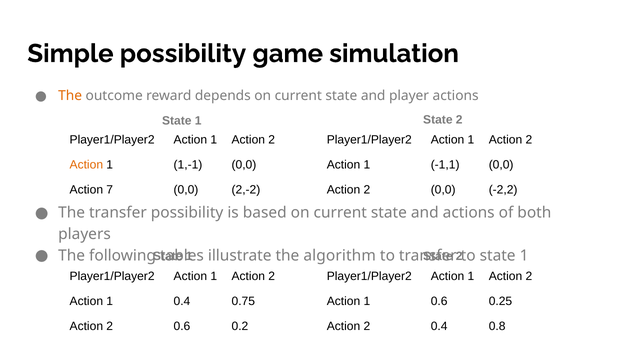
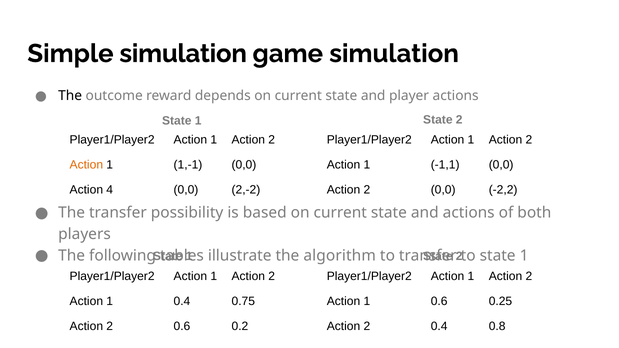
Simple possibility: possibility -> simulation (183, 54)
The colour: orange -> black (70, 96)
7: 7 -> 4 (110, 190)
